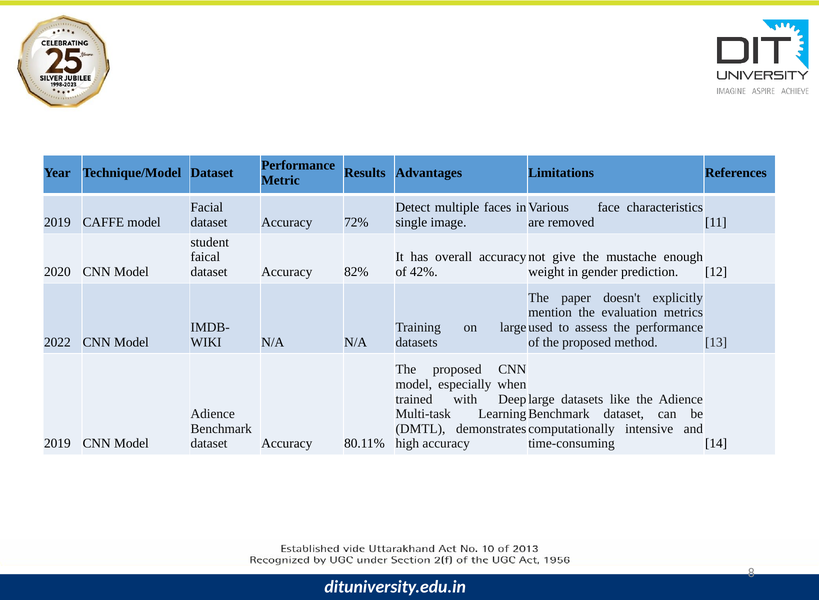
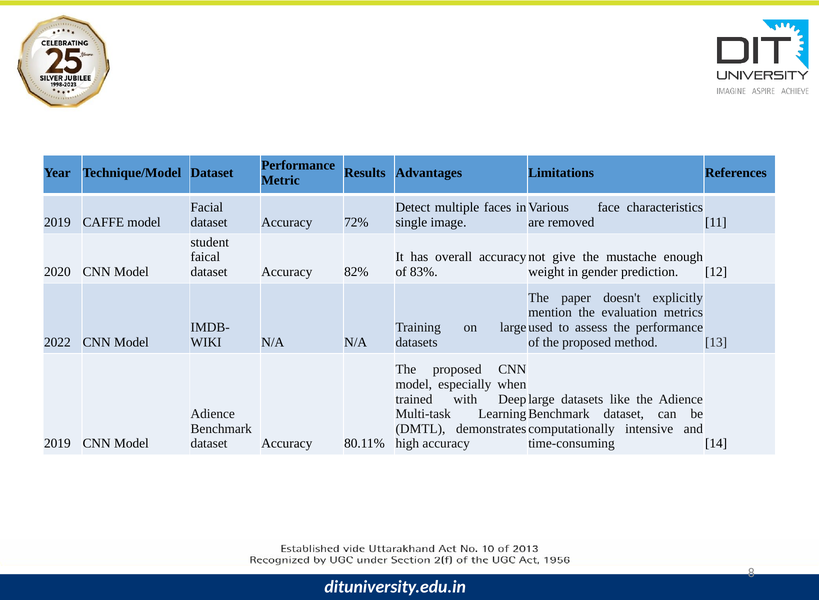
42%: 42% -> 83% (424, 272)
